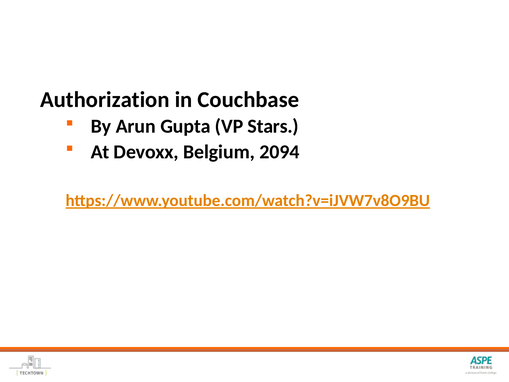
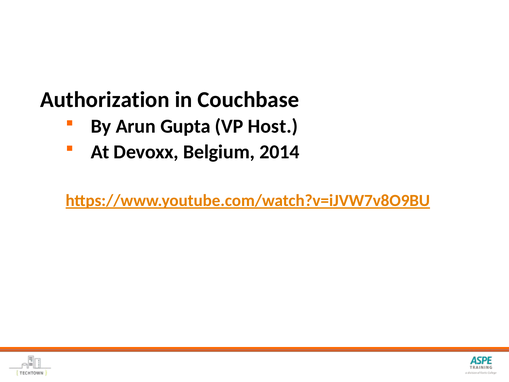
Stars: Stars -> Host (273, 126)
2094: 2094 -> 2014 (279, 152)
